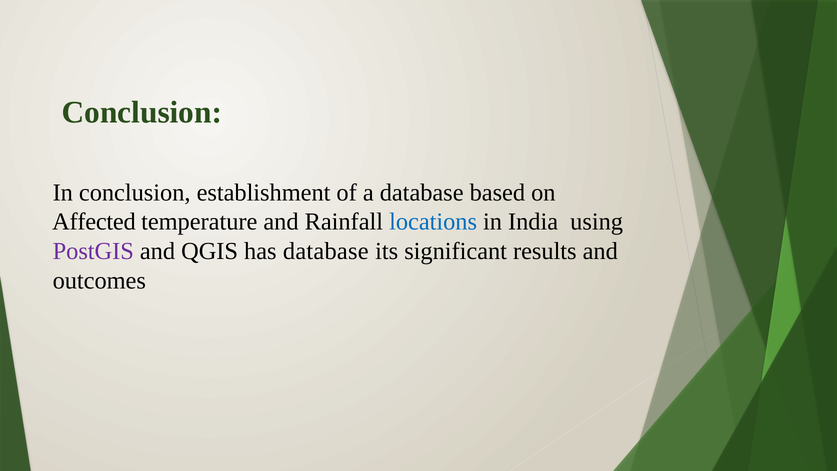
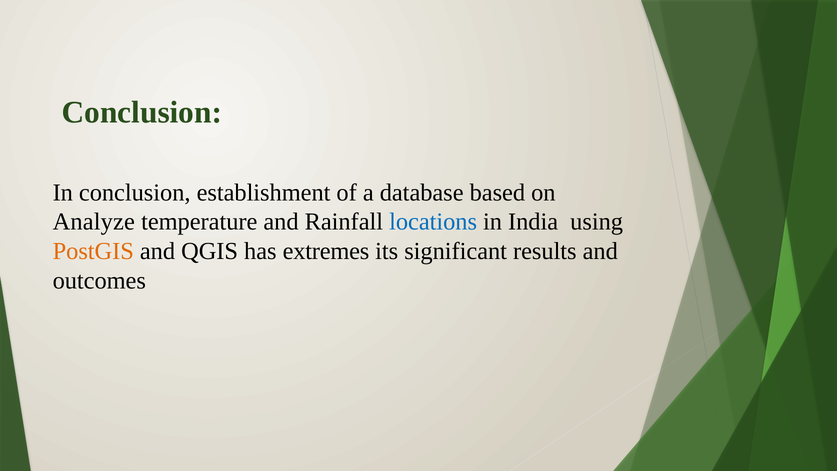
Affected: Affected -> Analyze (94, 222)
PostGIS colour: purple -> orange (93, 251)
has database: database -> extremes (326, 251)
